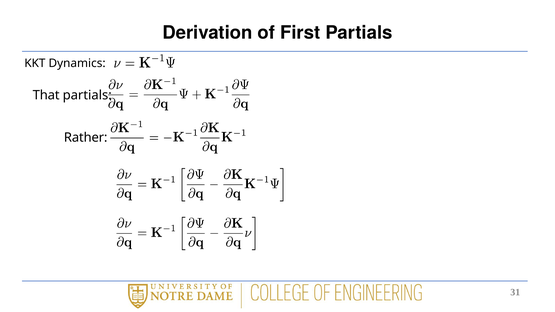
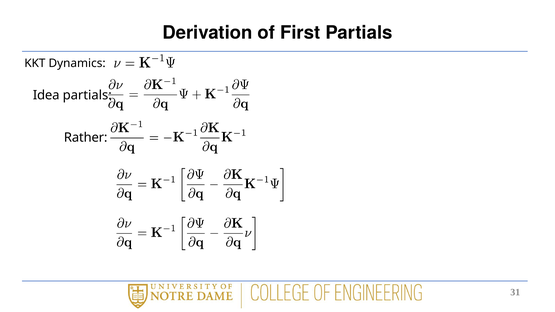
That: That -> Idea (46, 95)
